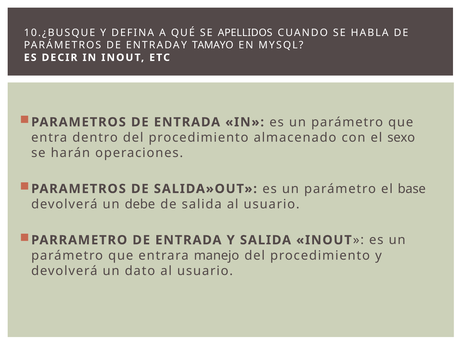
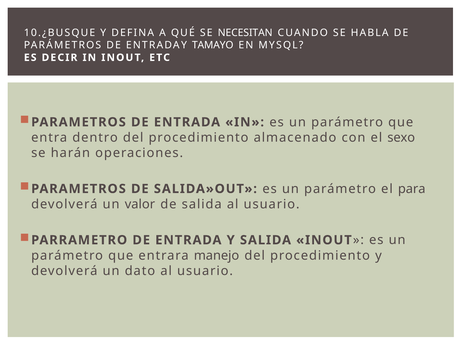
APELLIDOS: APELLIDOS -> NECESITAN (245, 33)
base: base -> para (412, 189)
debe: debe -> valor (140, 204)
